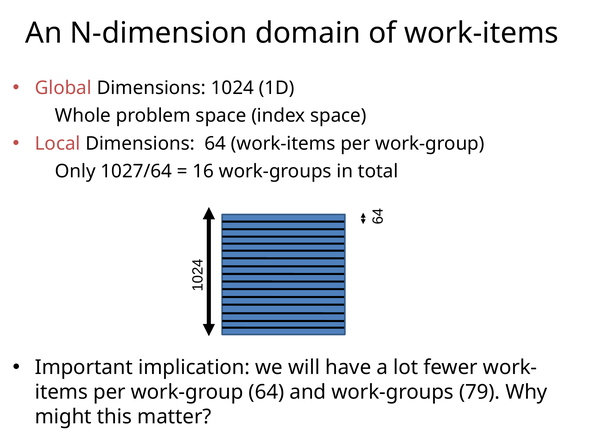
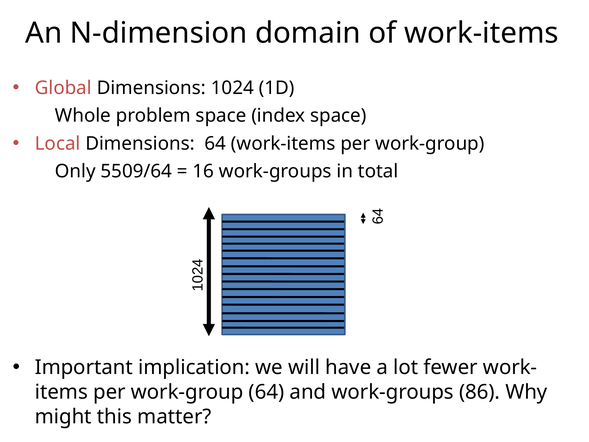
1027/64: 1027/64 -> 5509/64 (136, 171)
79: 79 -> 86 (480, 392)
